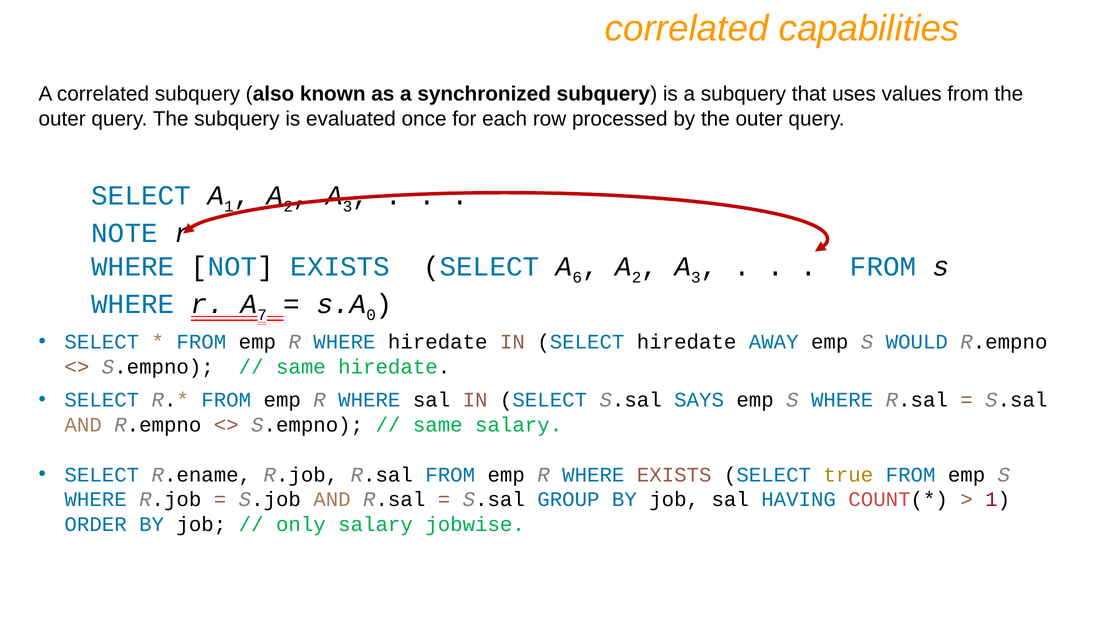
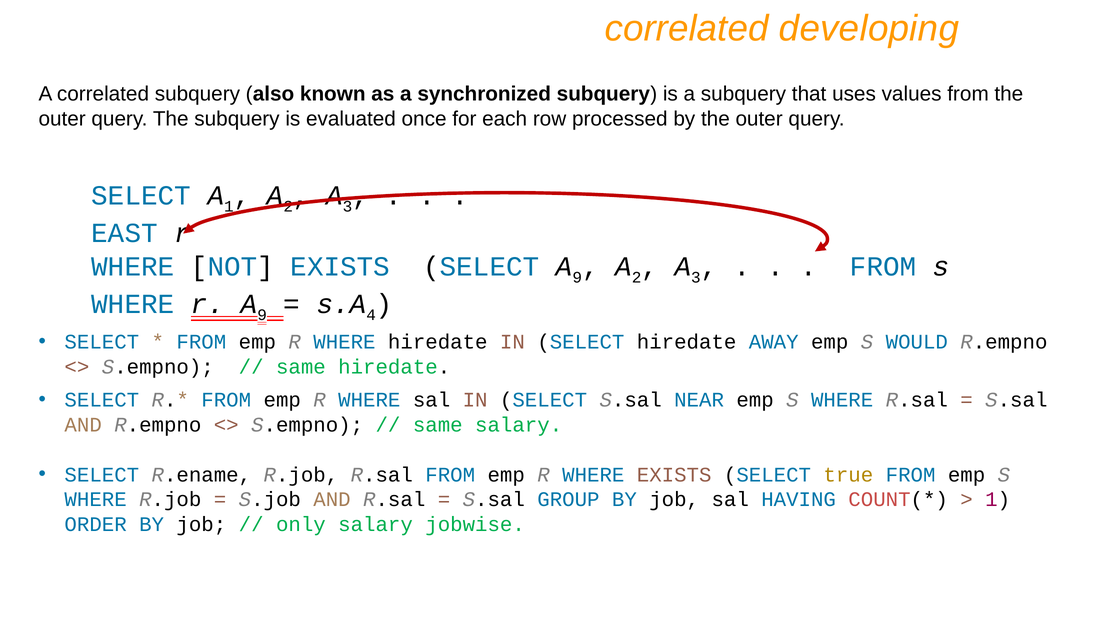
capabilities: capabilities -> developing (869, 29)
NOTE: NOTE -> EAST (125, 233)
SELECT A 6: 6 -> 9 (577, 277)
r A 7: 7 -> 9 (262, 315)
0: 0 -> 4 (371, 315)
SAYS: SAYS -> NEAR (699, 400)
